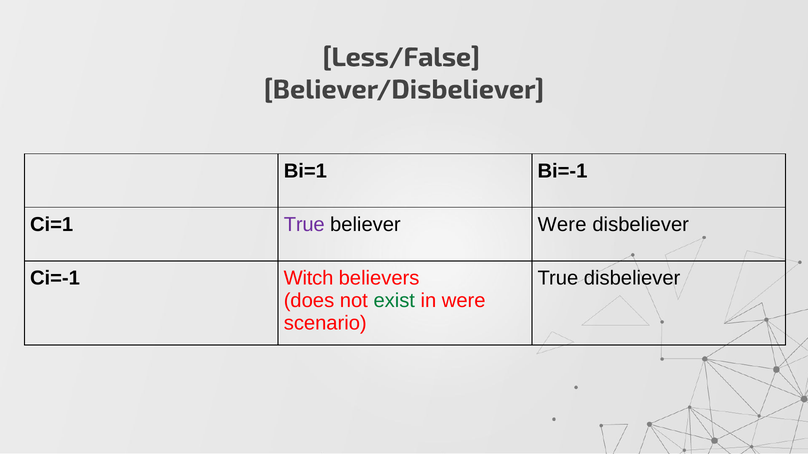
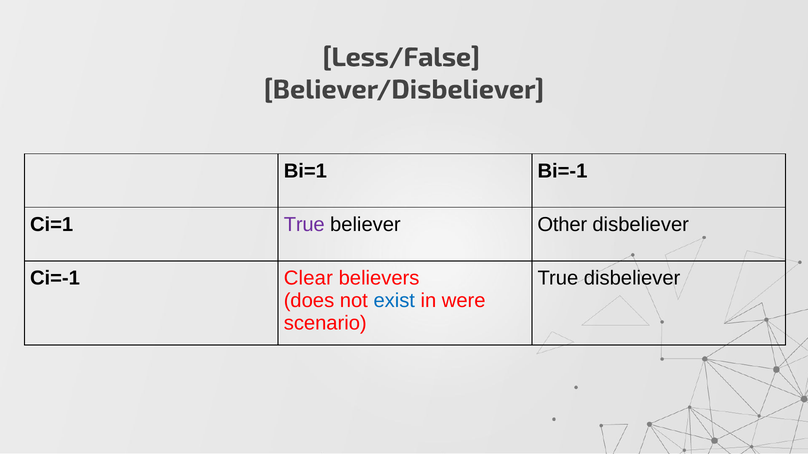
believer Were: Were -> Other (562, 225)
Witch: Witch -> Clear (308, 278)
exist colour: green -> blue (394, 301)
